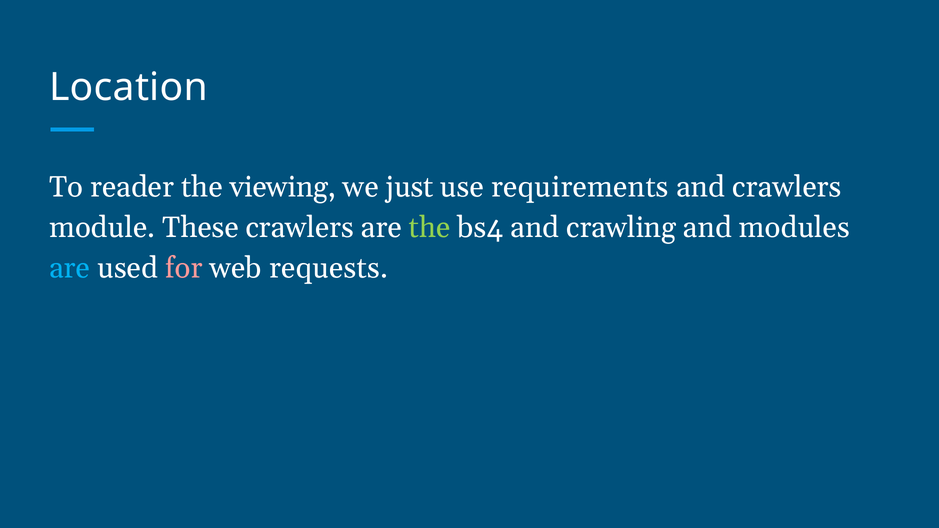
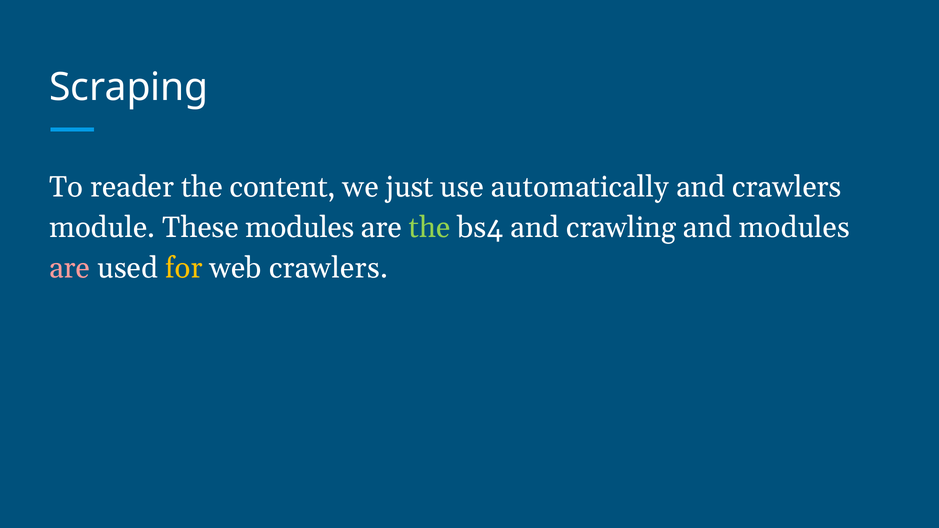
Location: Location -> Scraping (129, 87)
viewing: viewing -> content (283, 187)
requirements: requirements -> automatically (580, 187)
These crawlers: crawlers -> modules (300, 228)
are colour: light blue -> pink (70, 268)
for colour: pink -> yellow (184, 268)
web requests: requests -> crawlers (329, 268)
